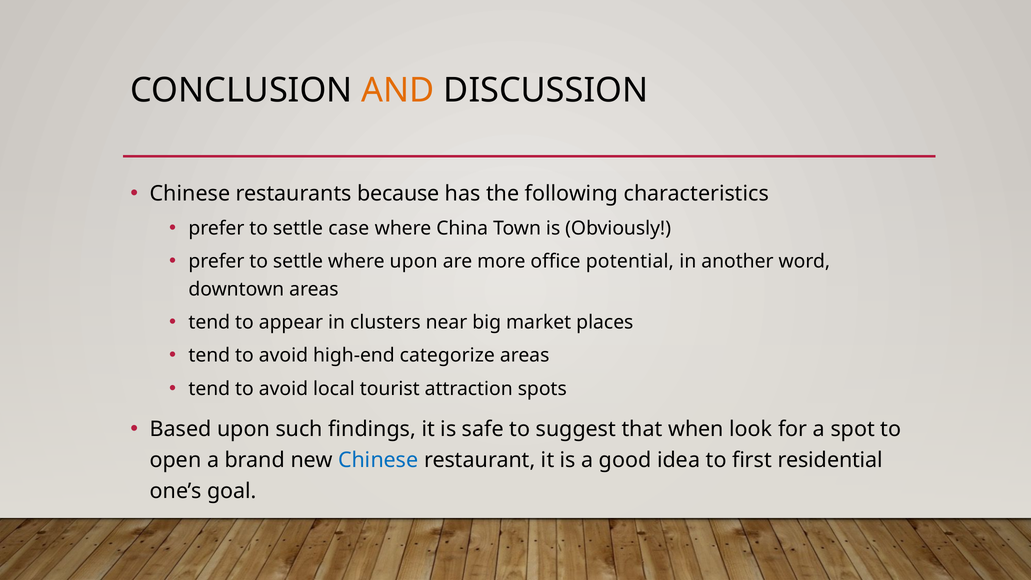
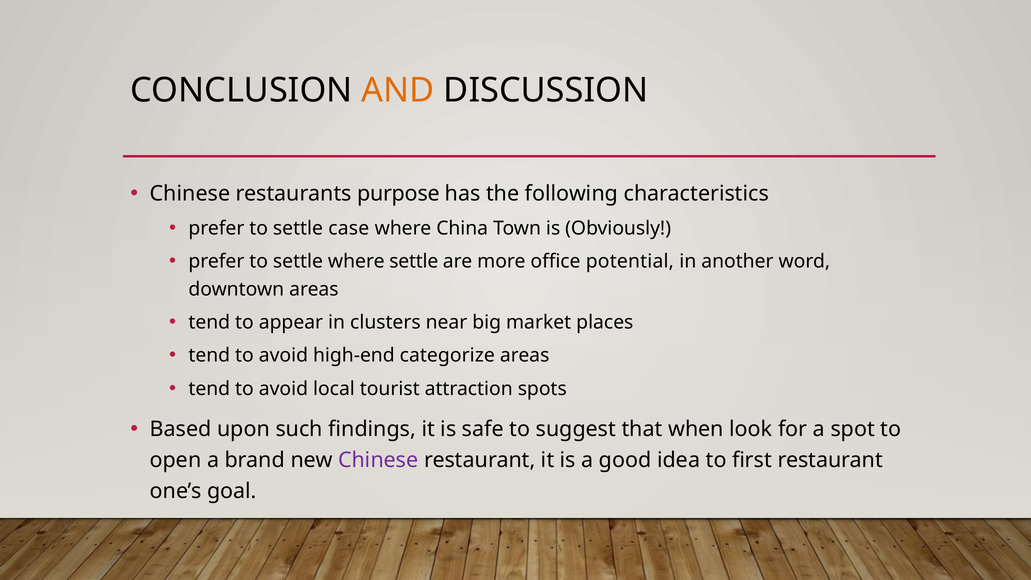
because: because -> purpose (398, 194)
where upon: upon -> settle (414, 261)
Chinese colour: blue -> purple (378, 460)
first residential: residential -> restaurant (830, 460)
